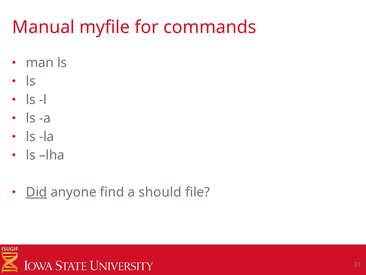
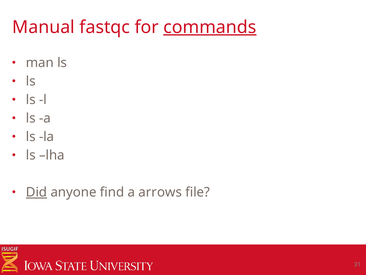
myfile: myfile -> fastqc (105, 27)
commands underline: none -> present (210, 27)
should: should -> arrows (160, 192)
